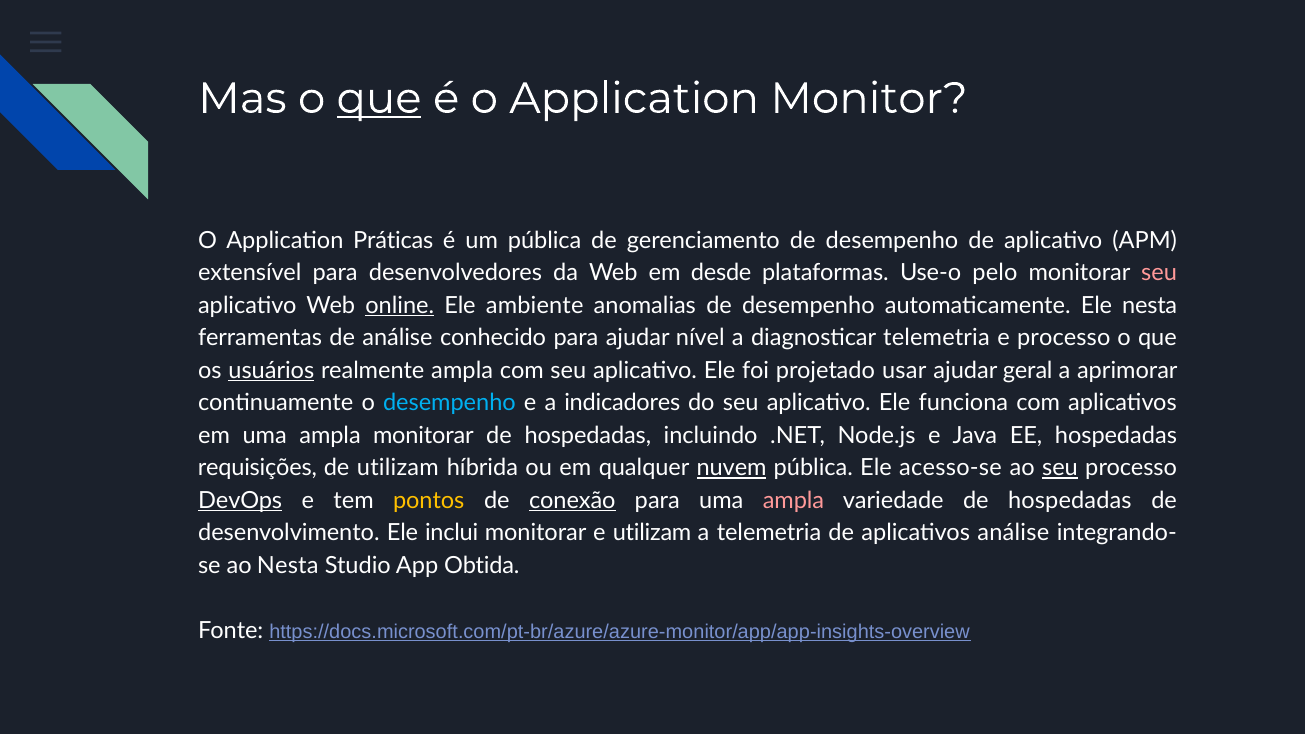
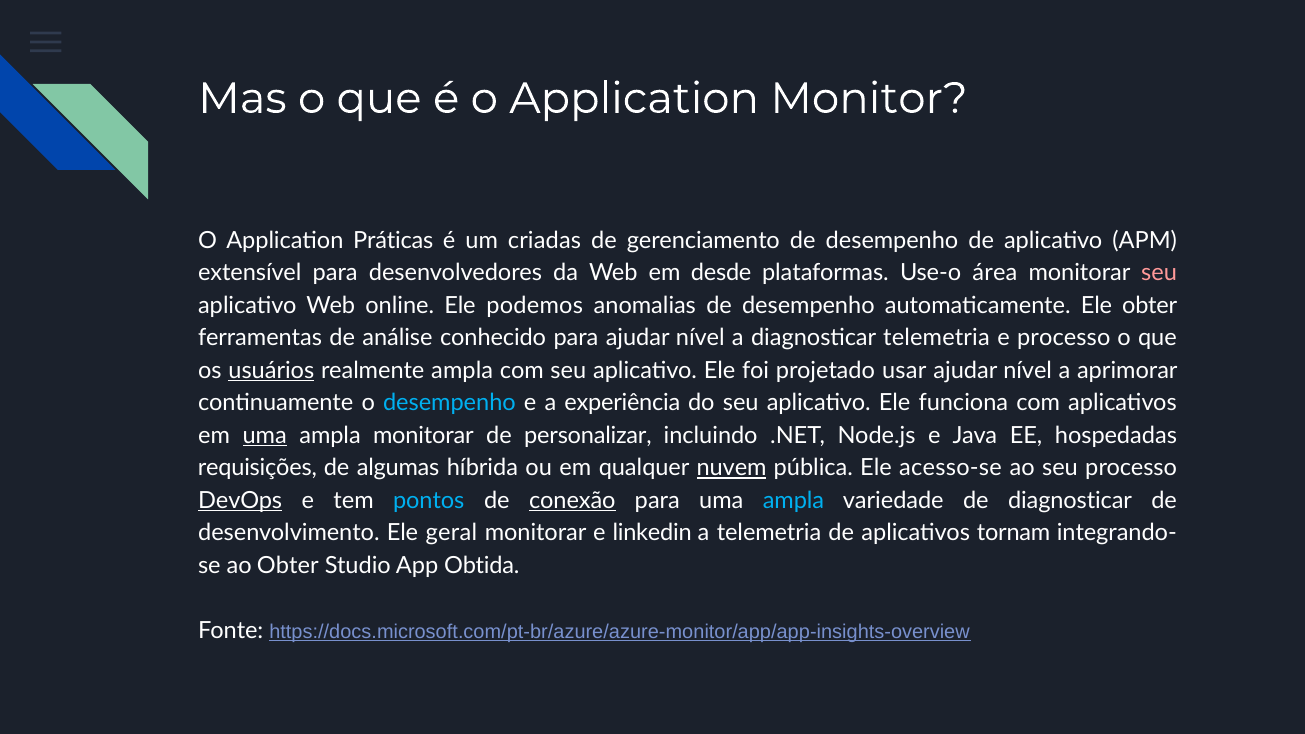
que underline: present -> none (379, 98)
um pública: pública -> criadas (544, 240)
pelo: pelo -> área (995, 273)
online underline: present -> none (400, 305)
ambiente: ambiente -> podemos (535, 305)
Ele nesta: nesta -> obter (1150, 305)
geral: geral -> nível (1028, 370)
indicadores: indicadores -> experiência (622, 403)
uma underline: none -> present (265, 436)
hospedadas: hospedadas -> personalizar (588, 436)
de utilizam: utilizam -> algumas (398, 468)
seu underline: present -> none (1060, 468)
pontos colour: yellow -> light blue (429, 501)
ampla colour: pink -> light blue (793, 501)
variedade de hospedadas: hospedadas -> diagnosticar (1070, 501)
inclui: inclui -> geral (451, 533)
e utilizam: utilizam -> linkedin (652, 533)
aplicativos análise: análise -> tornam (1014, 533)
ao Nesta: Nesta -> Obter (288, 566)
